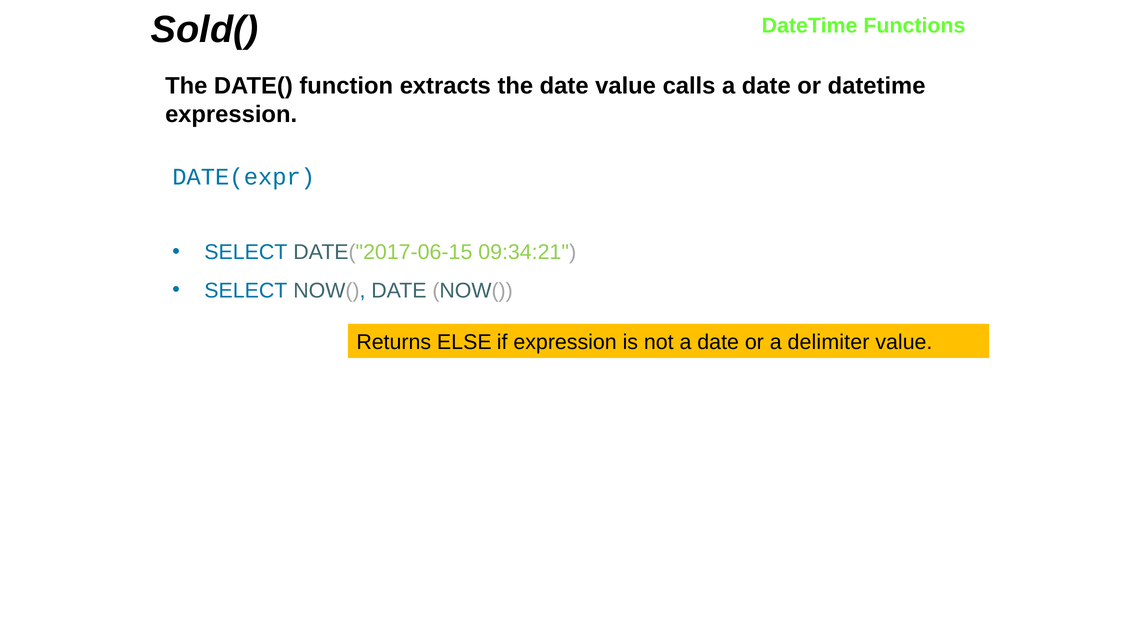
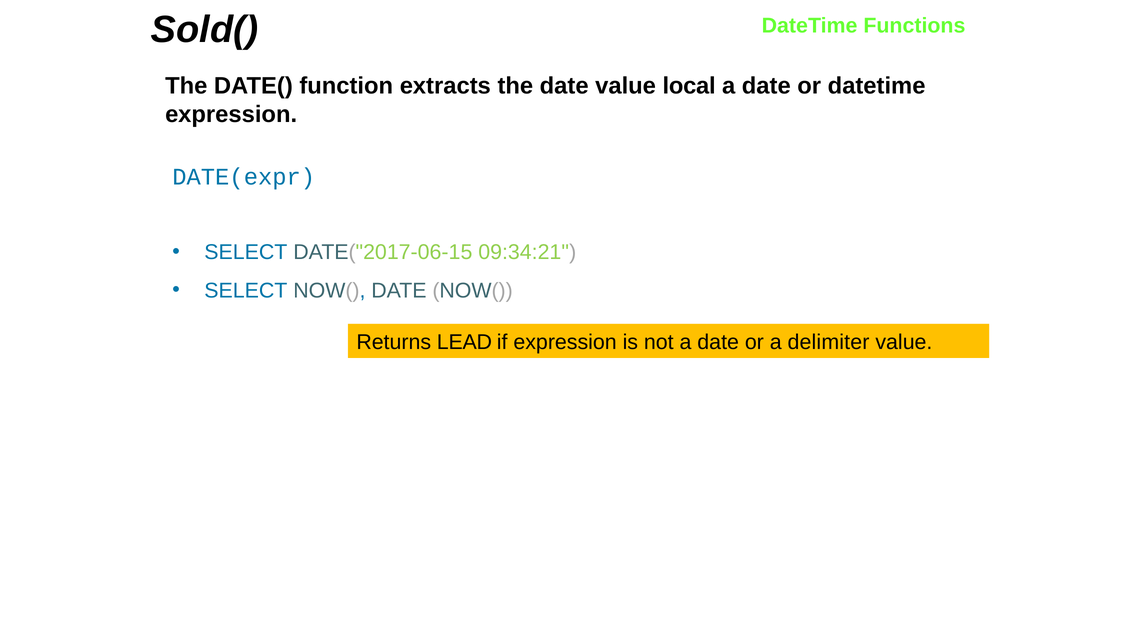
calls: calls -> local (689, 86)
ELSE: ELSE -> LEAD (464, 343)
